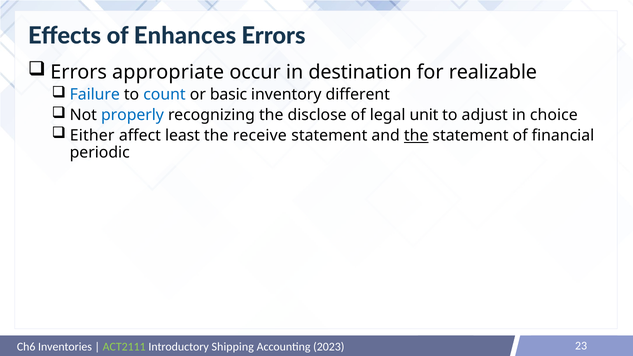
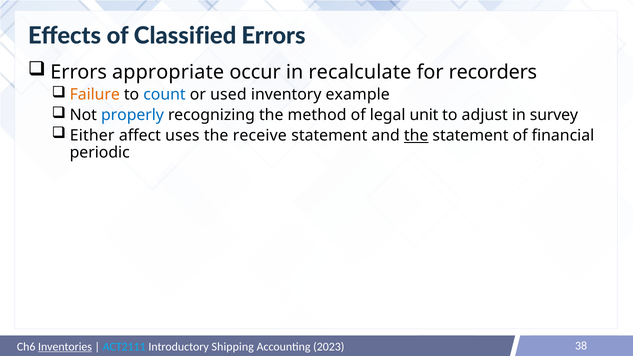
Enhances: Enhances -> Classified (185, 36)
destination: destination -> recalculate (360, 72)
realizable: realizable -> recorders (493, 72)
Failure colour: blue -> orange (95, 95)
basic: basic -> used (228, 95)
different: different -> example (358, 95)
disclose: disclose -> method (317, 115)
choice: choice -> survey (554, 115)
least: least -> uses (182, 136)
Inventories underline: none -> present (65, 347)
ACT2111 colour: light green -> light blue (124, 347)
23: 23 -> 38 (581, 346)
